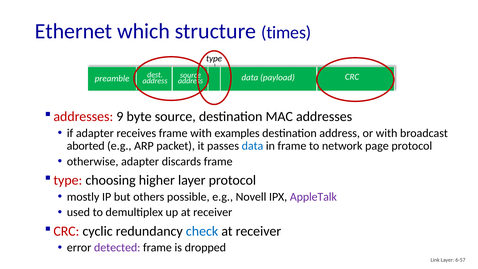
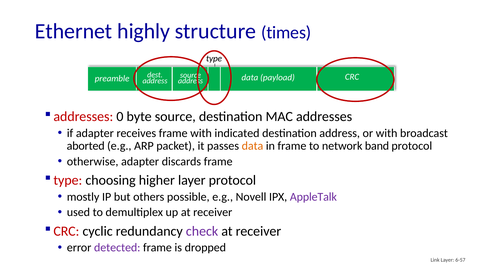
which: which -> highly (144, 31)
9: 9 -> 0 (120, 117)
examples: examples -> indicated (237, 133)
data colour: blue -> orange (252, 146)
page: page -> band (377, 146)
check colour: blue -> purple (202, 231)
